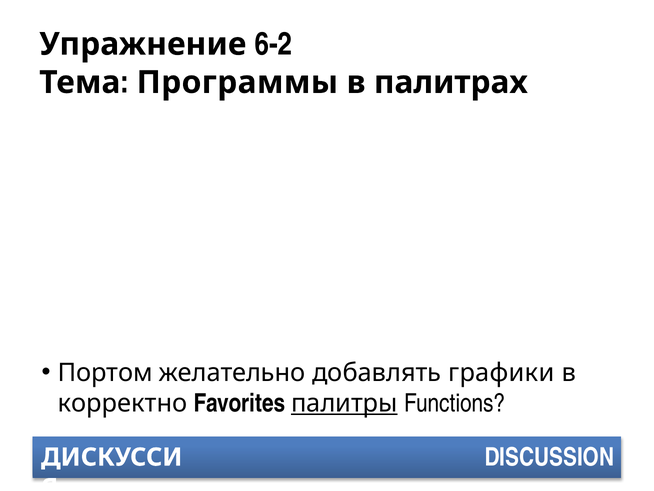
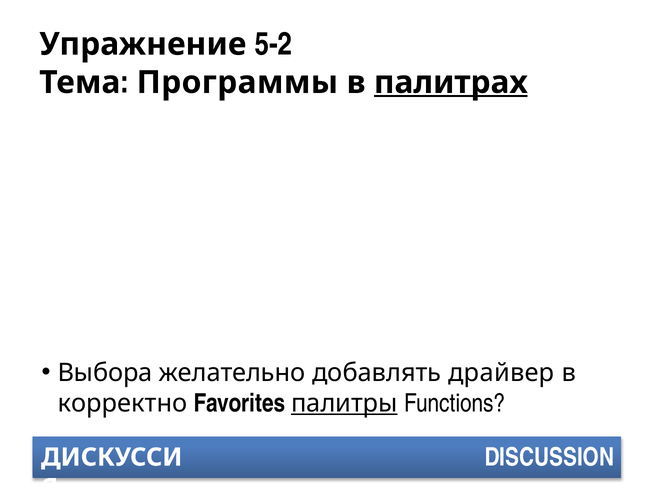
6-2: 6-2 -> 5-2 (274, 44)
палитрах underline: none -> present (451, 82)
Портом: Портом -> Выбора (105, 372)
графики: графики -> драйвер (501, 372)
